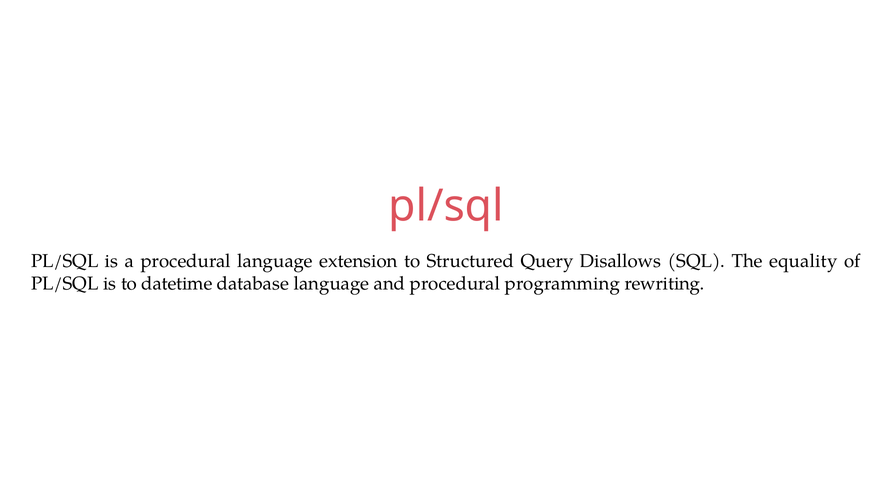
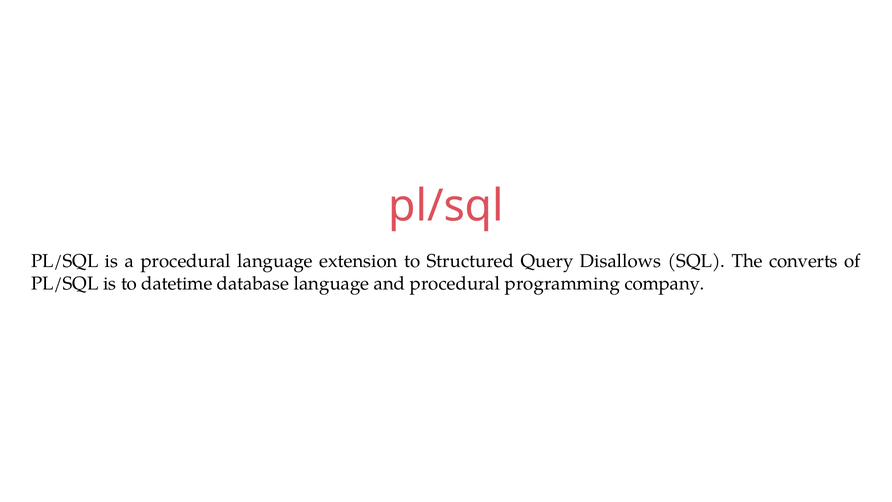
equality: equality -> converts (804, 261)
rewriting: rewriting -> company (665, 283)
